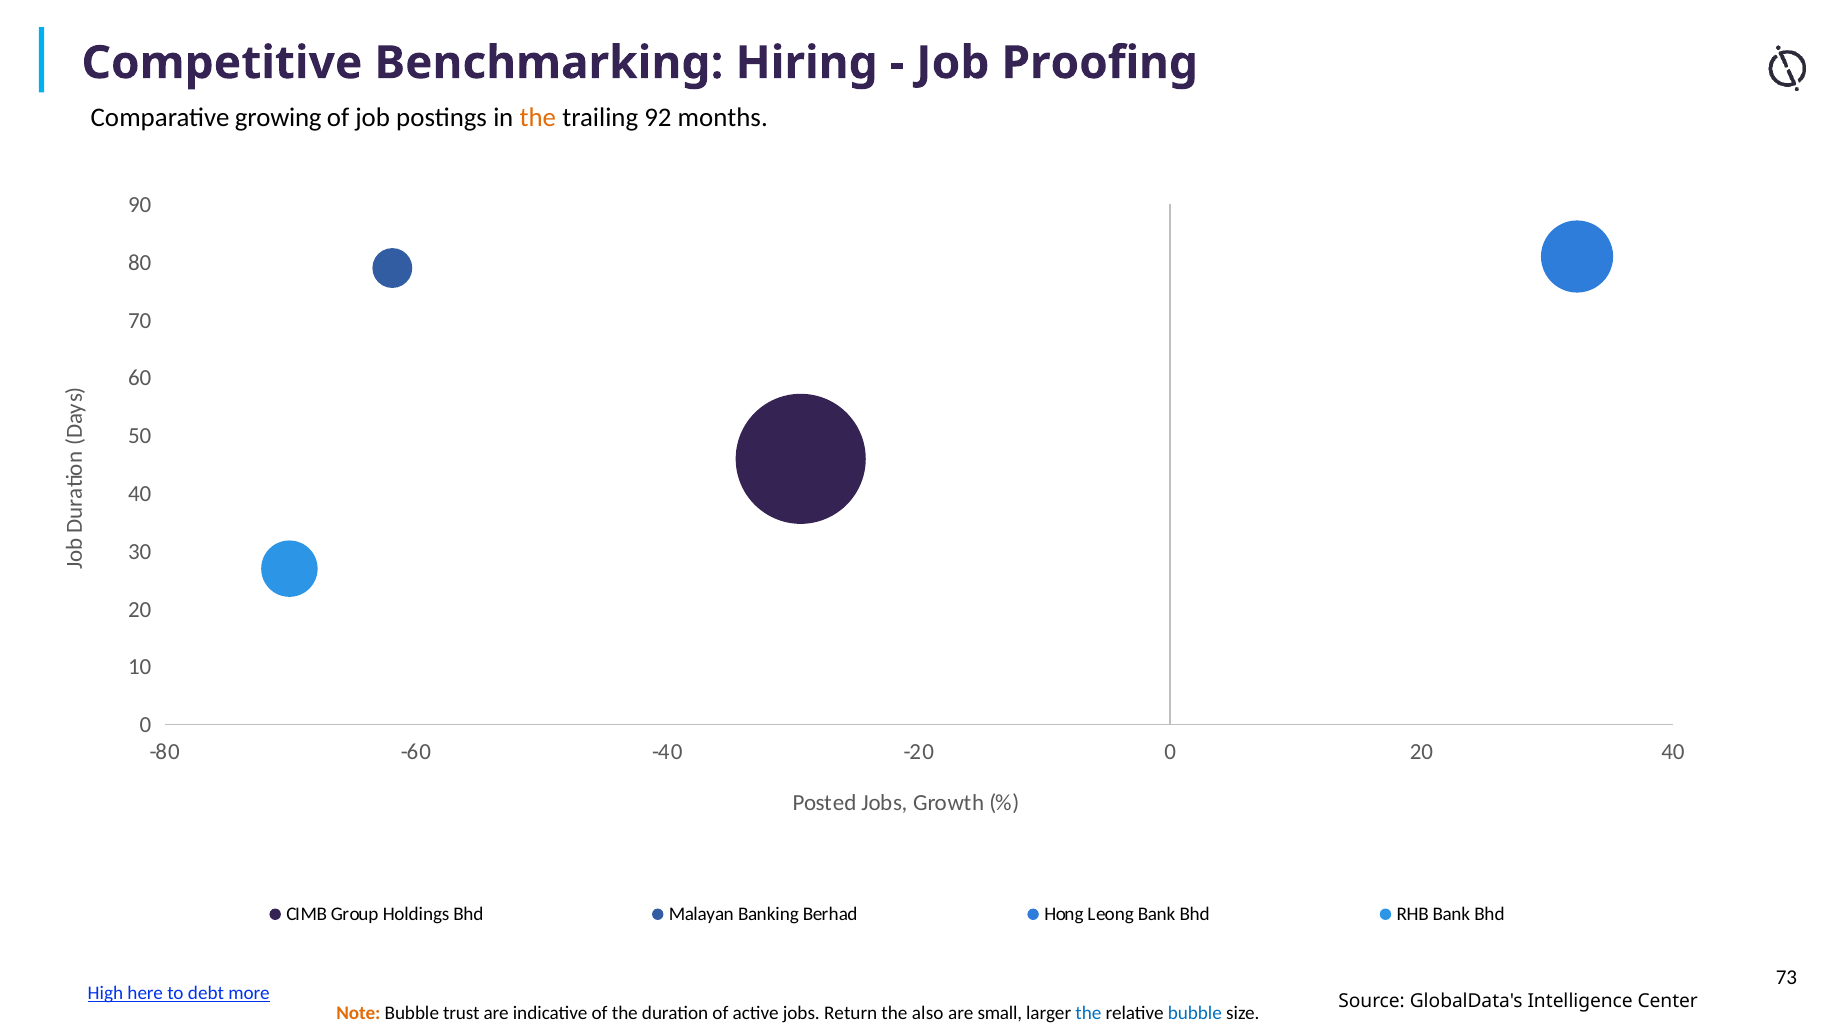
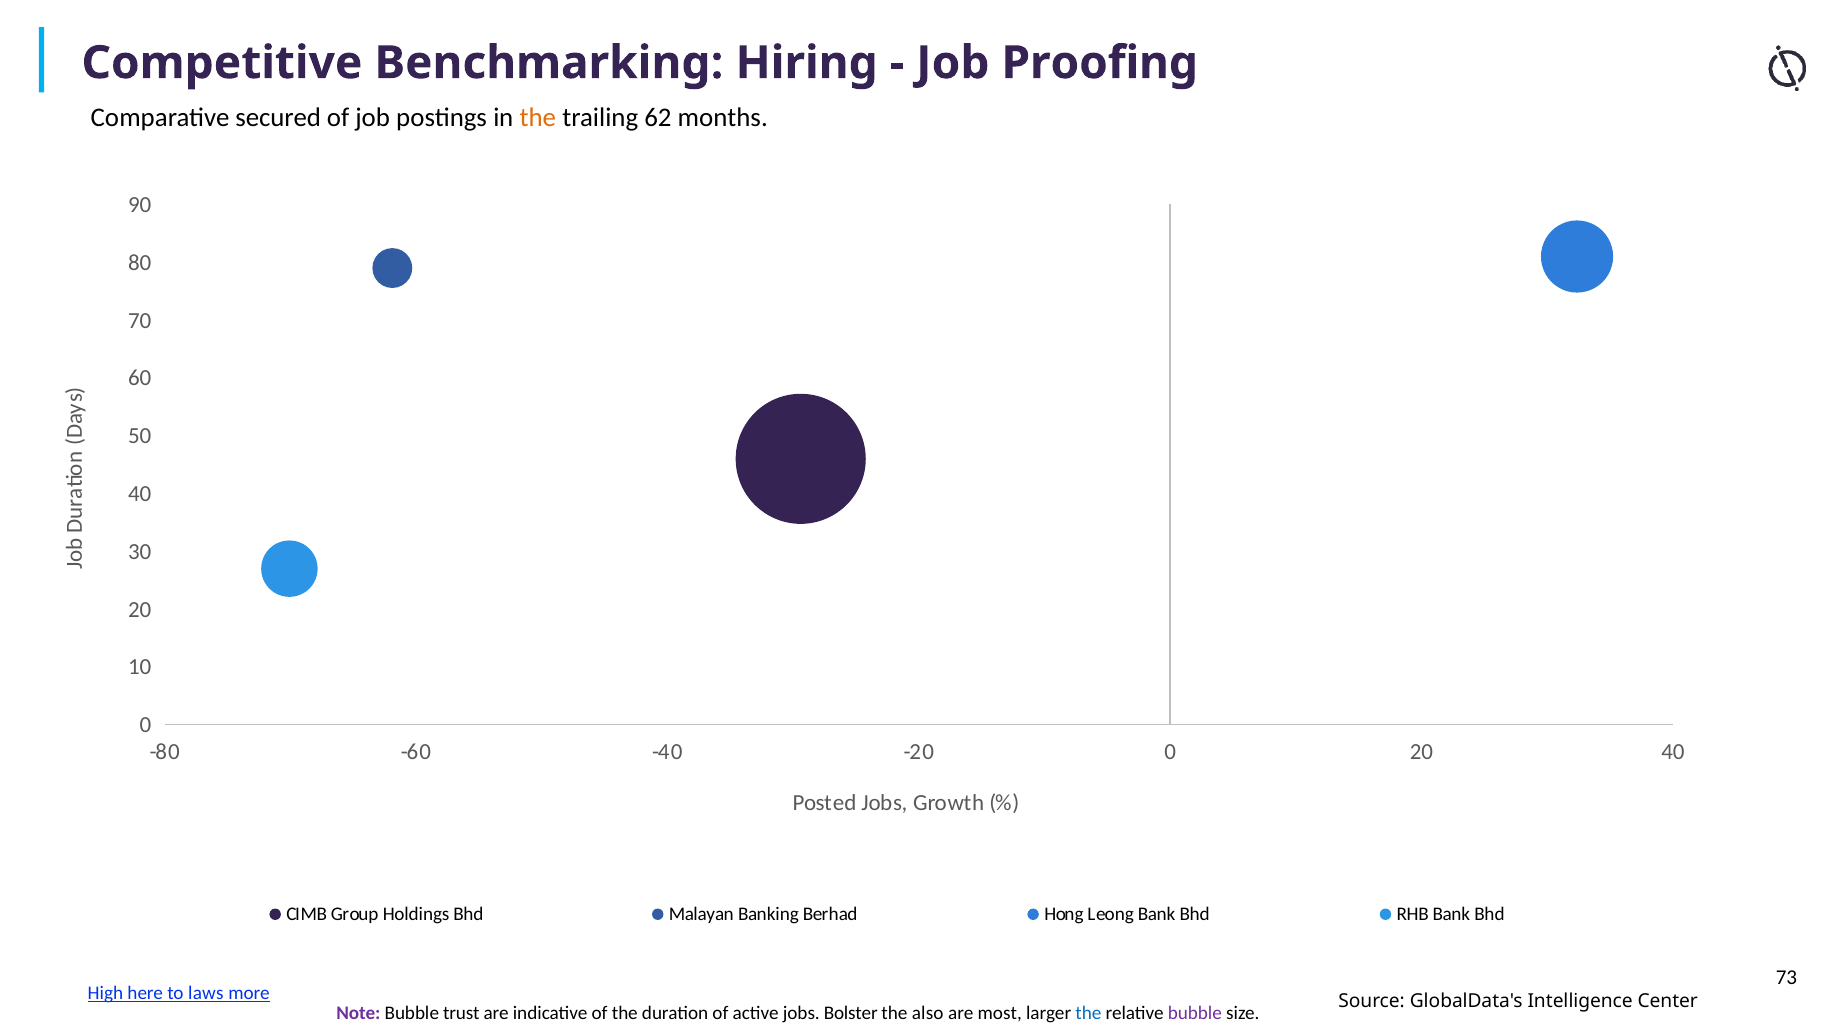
growing: growing -> secured (278, 118)
92: 92 -> 62 (658, 118)
debt: debt -> laws (206, 993)
Note colour: orange -> purple (358, 1013)
Return: Return -> Bolster (851, 1013)
small: small -> most (1000, 1013)
bubble colour: blue -> purple (1195, 1013)
